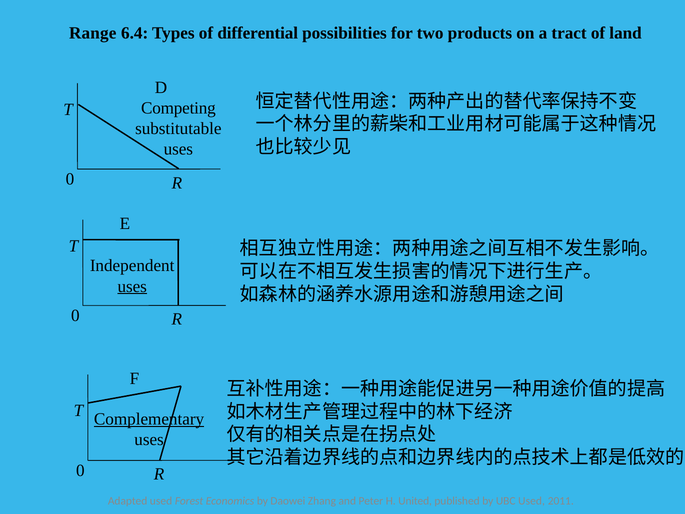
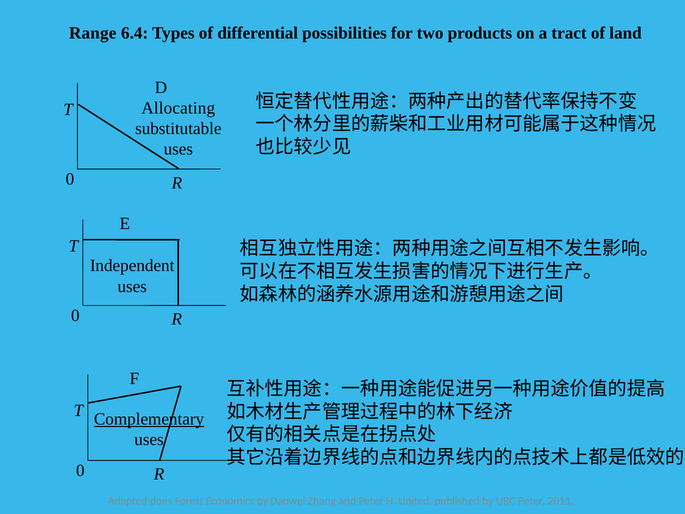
Competing: Competing -> Allocating (178, 108)
uses underline: present -> none (132, 286)
Adapted used: used -> does (161, 501)
UBC Used: Used -> Peter (532, 501)
